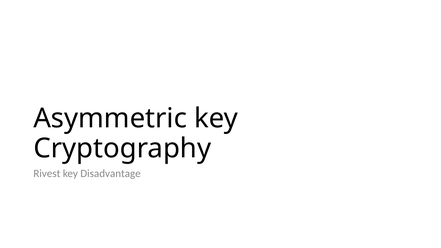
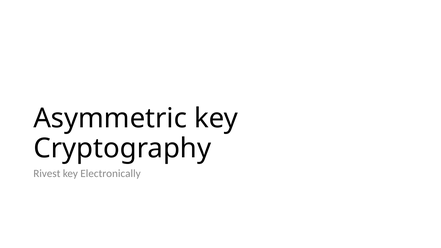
Disadvantage: Disadvantage -> Electronically (111, 174)
